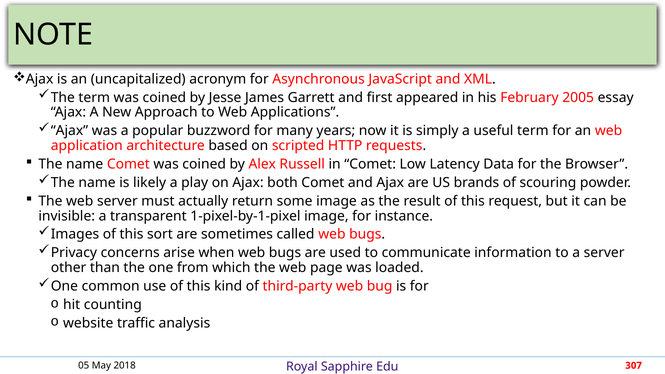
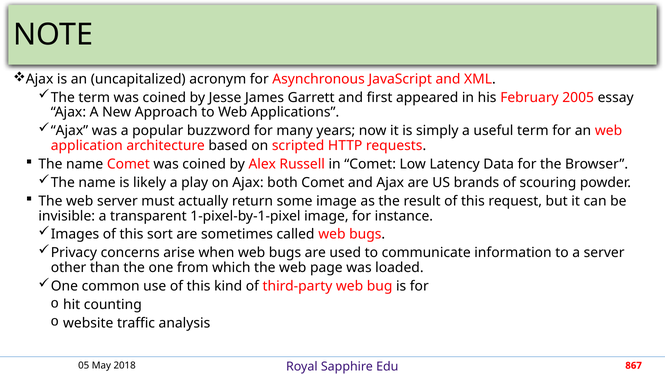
307: 307 -> 867 (634, 366)
